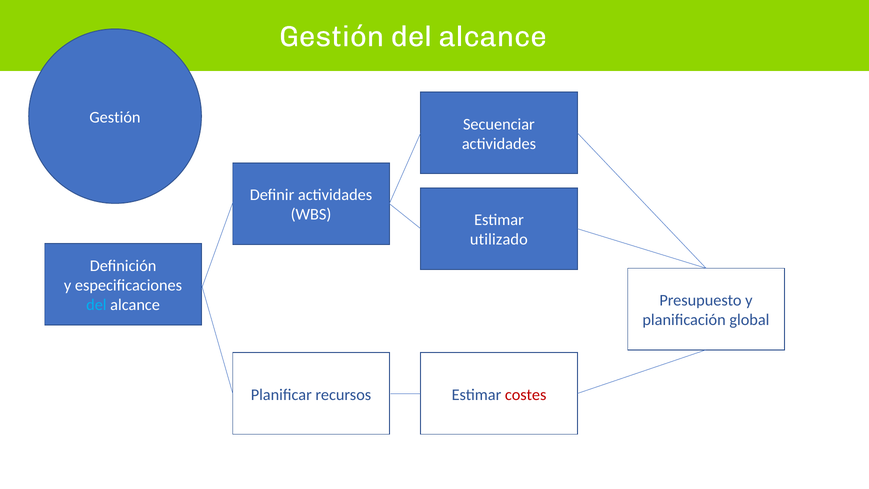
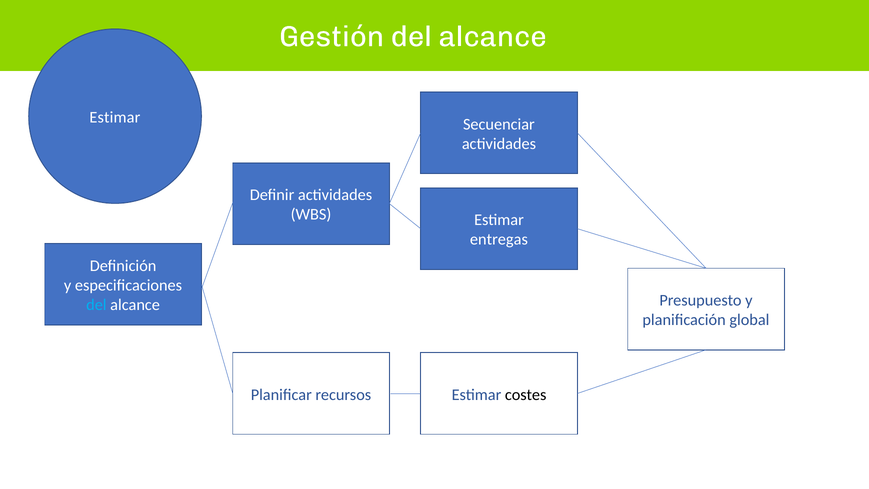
Gestión: Gestión -> Estimar (115, 117)
utilizado: utilizado -> entregas (499, 240)
costes colour: red -> black (526, 394)
